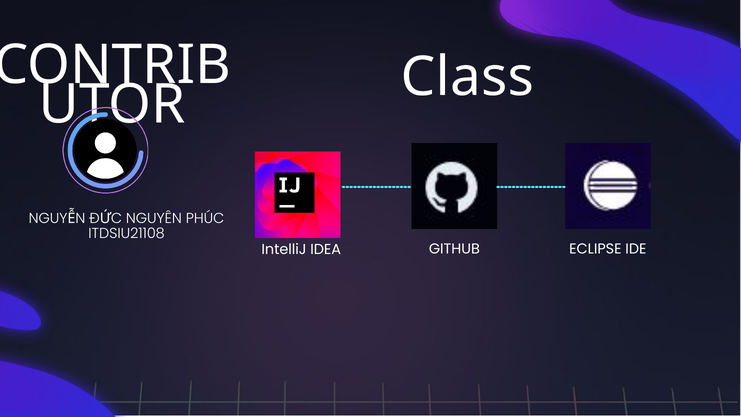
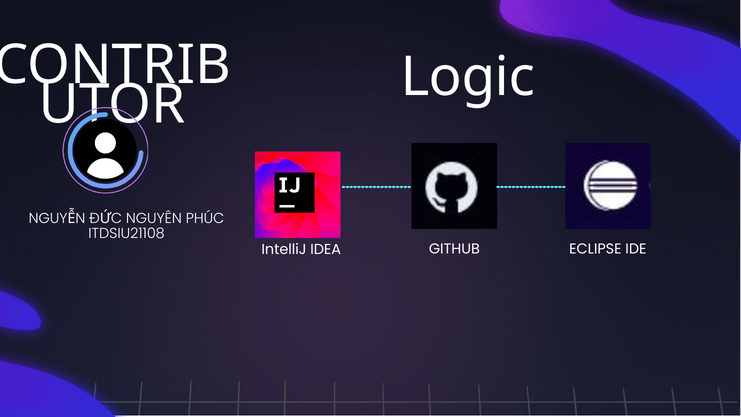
Class: Class -> Logic (468, 77)
